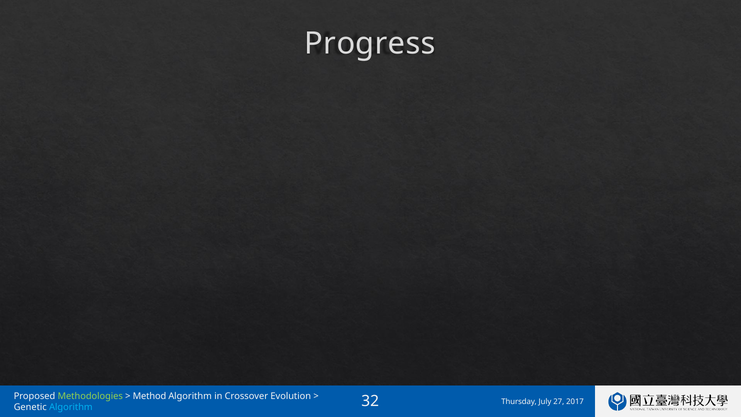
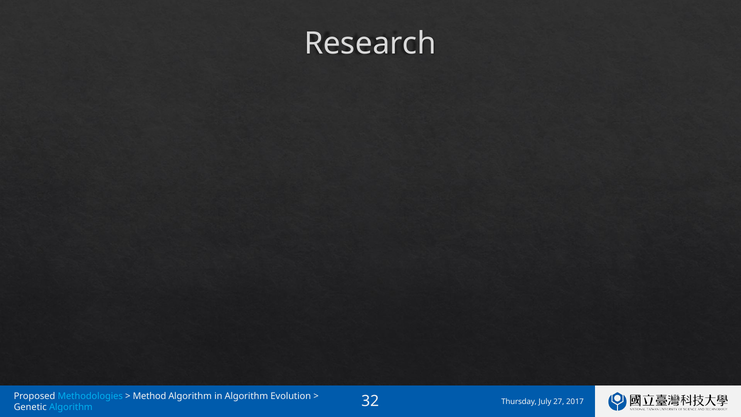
Progress: Progress -> Research (370, 43)
Methodologies colour: light green -> light blue (90, 396)
in Crossover: Crossover -> Algorithm (246, 396)
